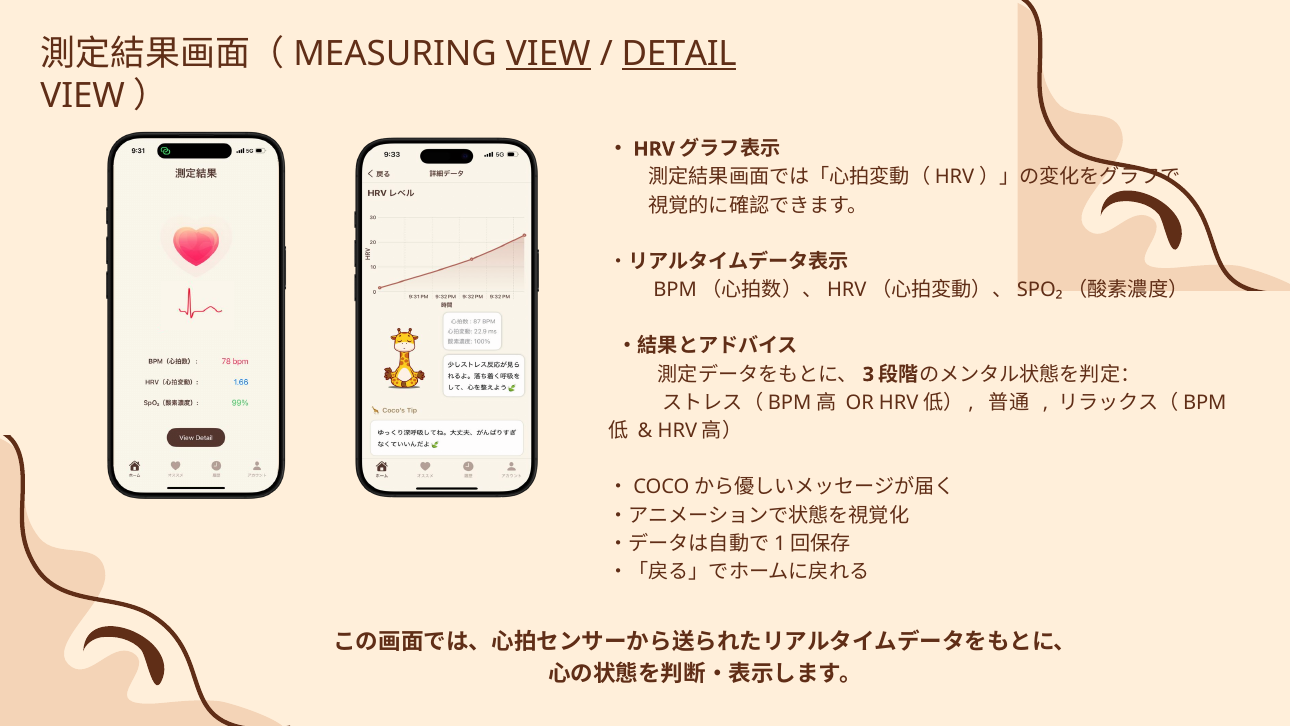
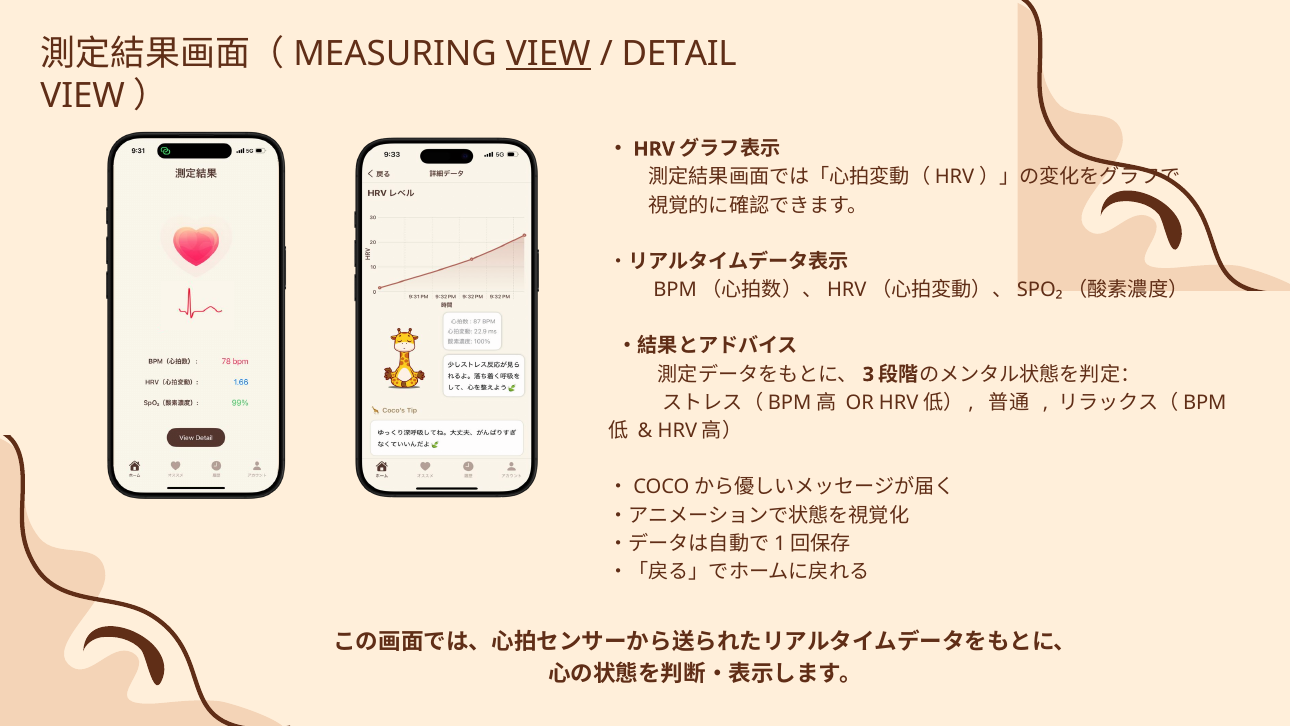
DETAIL underline: present -> none (679, 54)
